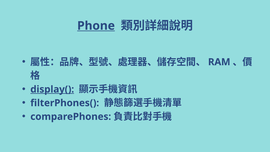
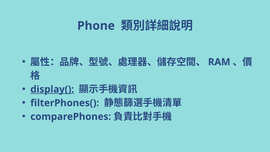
Phone underline: present -> none (96, 26)
